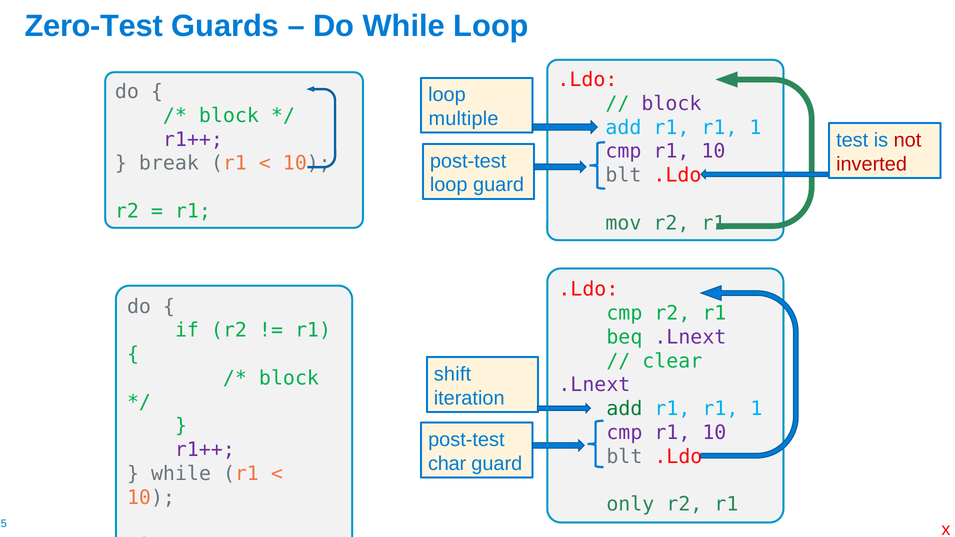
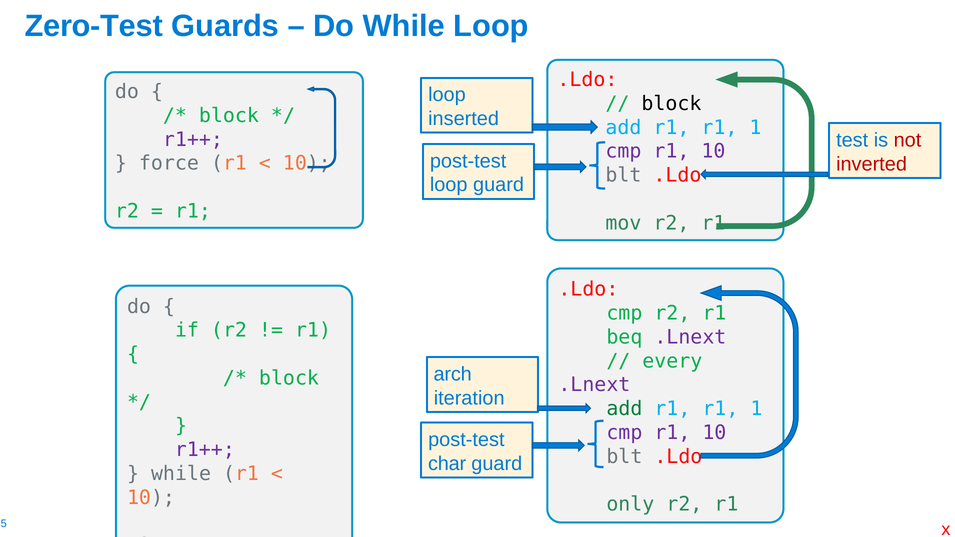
block colour: purple -> black (671, 104)
multiple: multiple -> inserted (464, 119)
break: break -> force (169, 163)
clear: clear -> every (672, 361)
shift: shift -> arch (453, 374)
